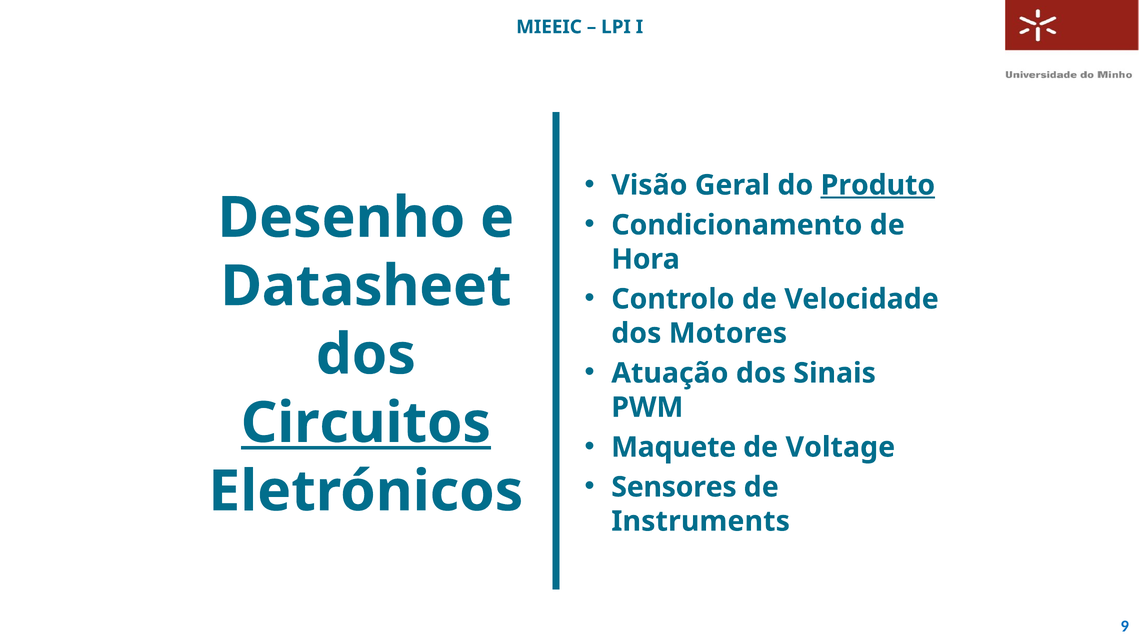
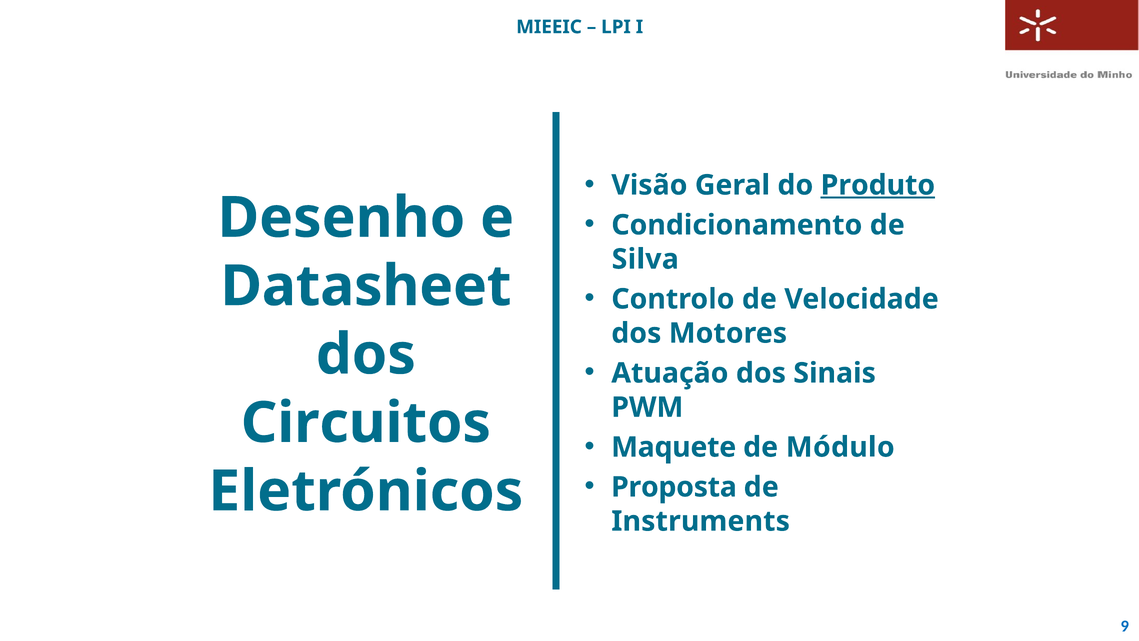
Hora: Hora -> Silva (645, 259)
Circuitos underline: present -> none (366, 423)
Voltage: Voltage -> Módulo (840, 447)
Sensores: Sensores -> Proposta (674, 487)
